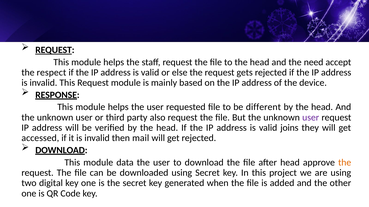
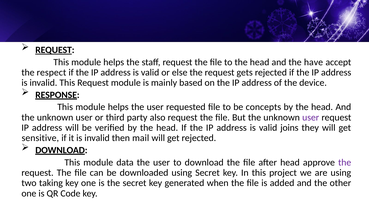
need: need -> have (313, 62)
different: different -> concepts (263, 107)
accessed: accessed -> sensitive (40, 138)
the colour: orange -> purple (345, 163)
digital: digital -> taking (51, 184)
